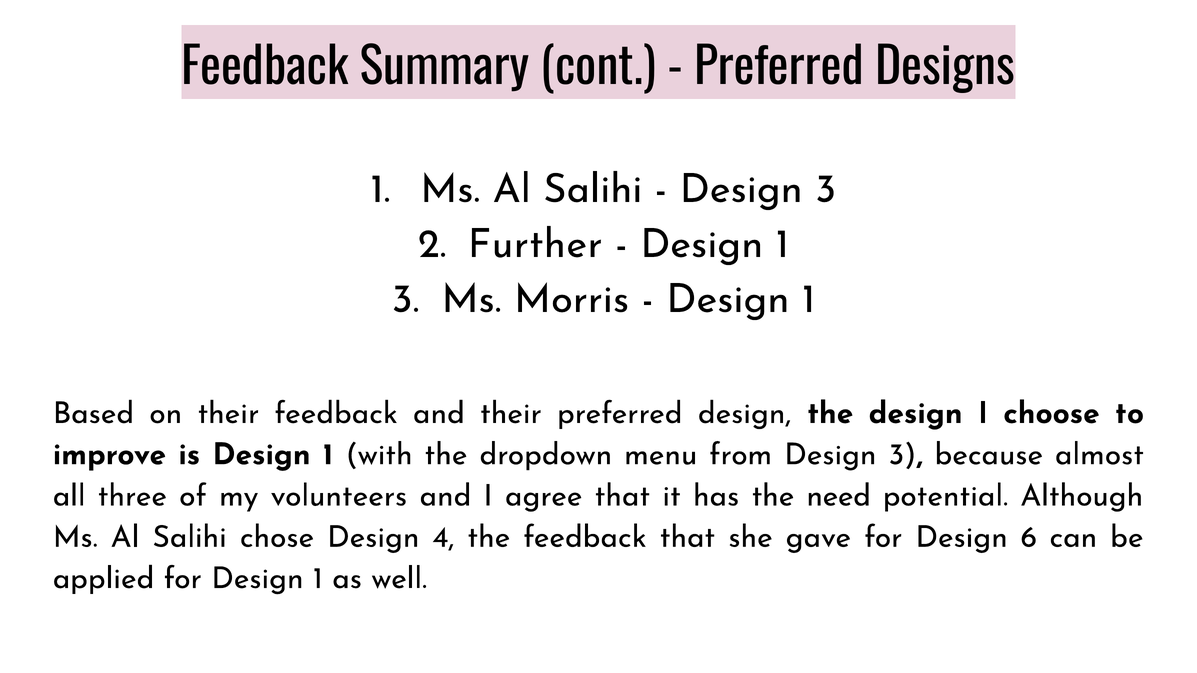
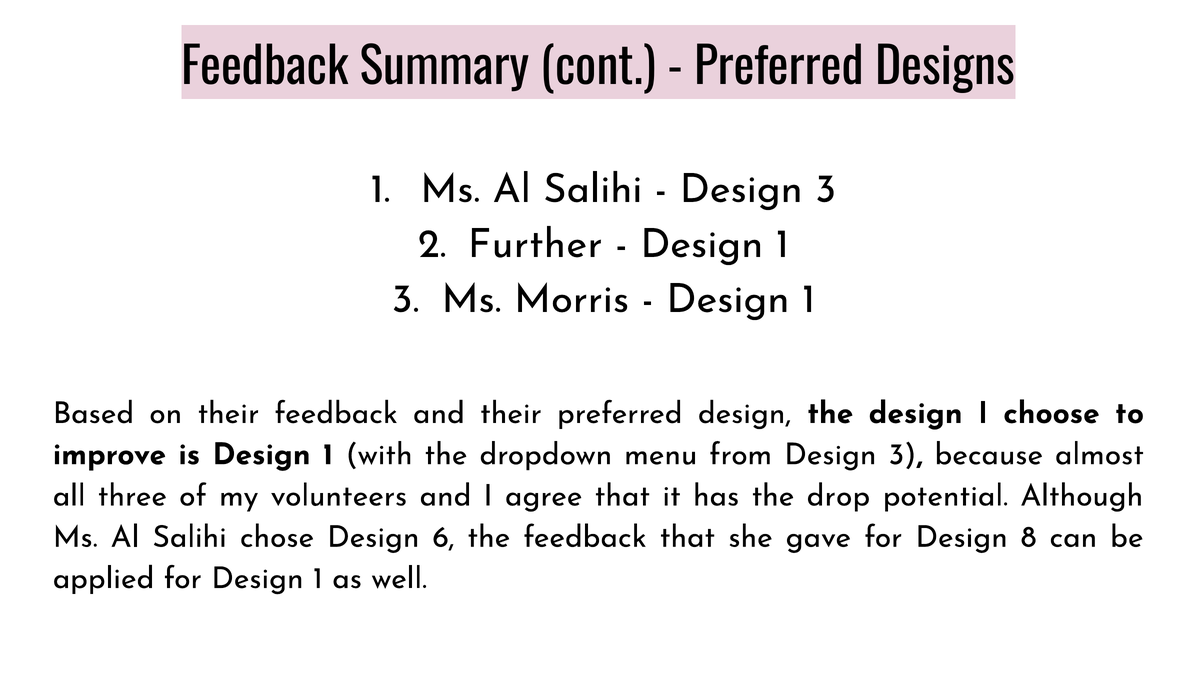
need: need -> drop (838, 496)
4: 4 -> 6 (443, 537)
6: 6 -> 8 (1029, 537)
